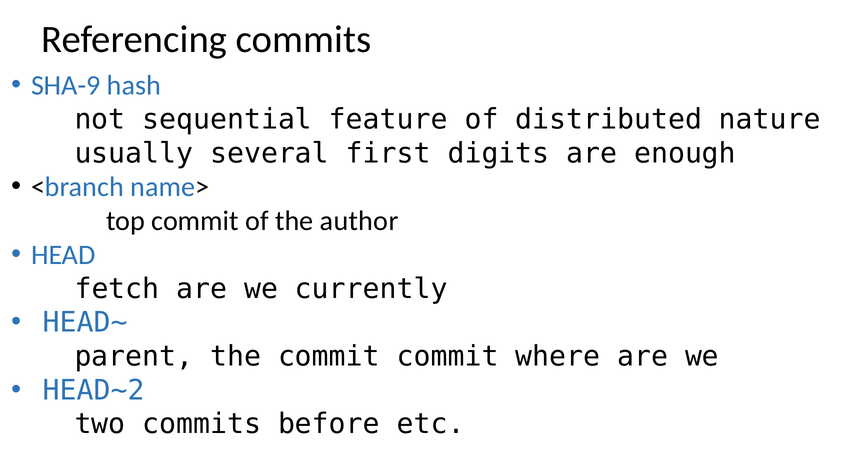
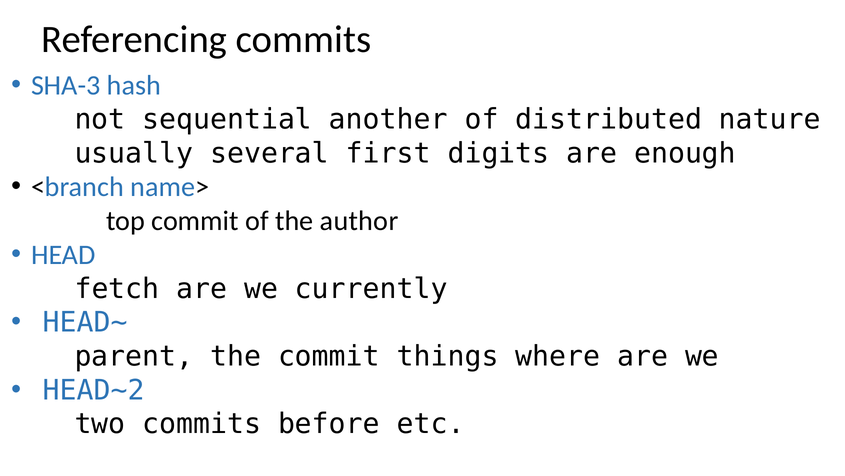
SHA-9: SHA-9 -> SHA-3 (66, 85)
feature: feature -> another (388, 119)
commit commit: commit -> things (448, 356)
